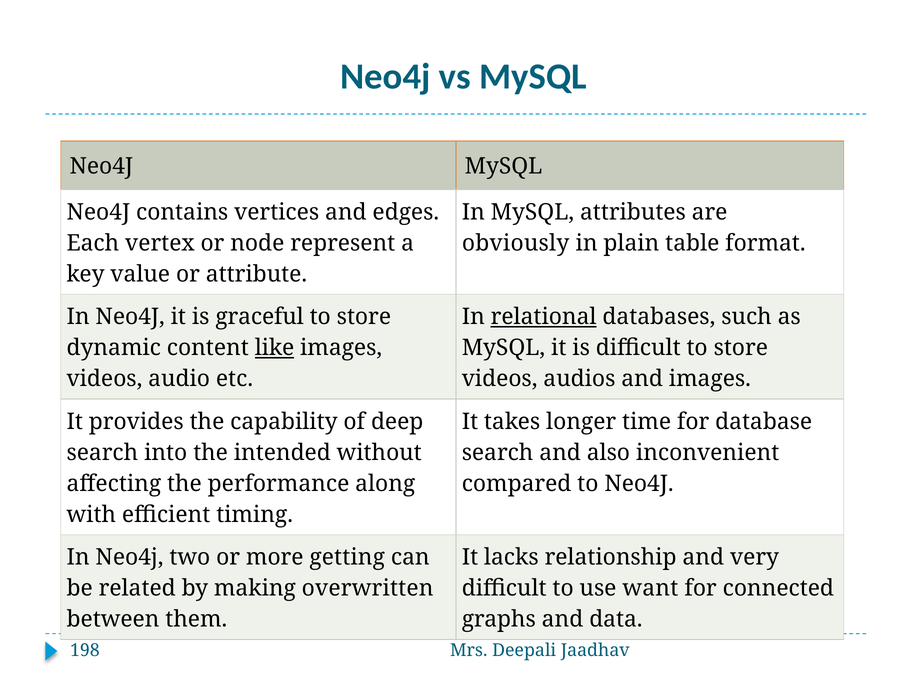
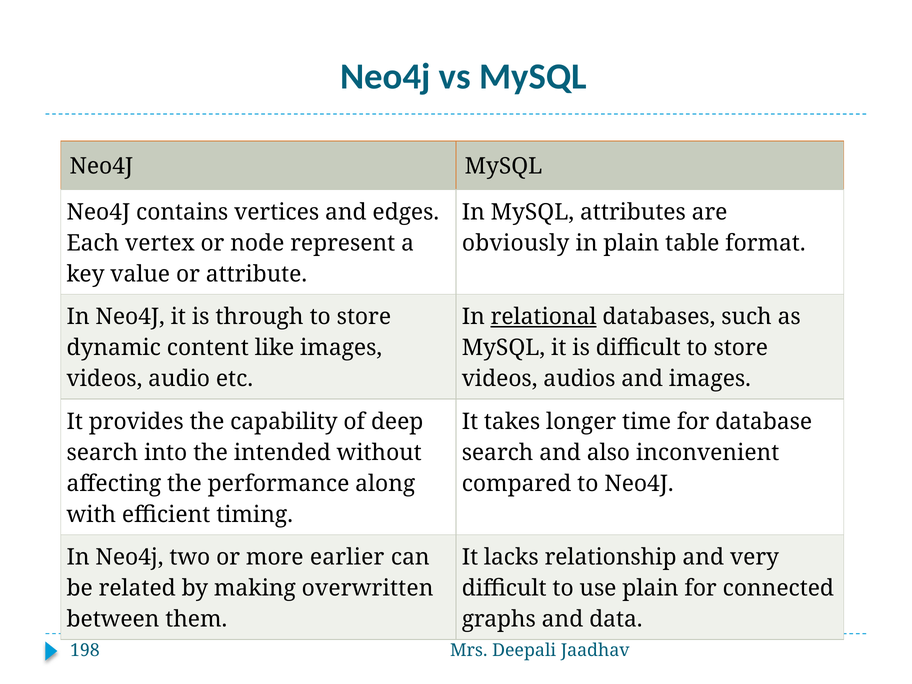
graceful: graceful -> through (260, 317)
like underline: present -> none (275, 348)
getting: getting -> earlier (347, 557)
use want: want -> plain (650, 588)
